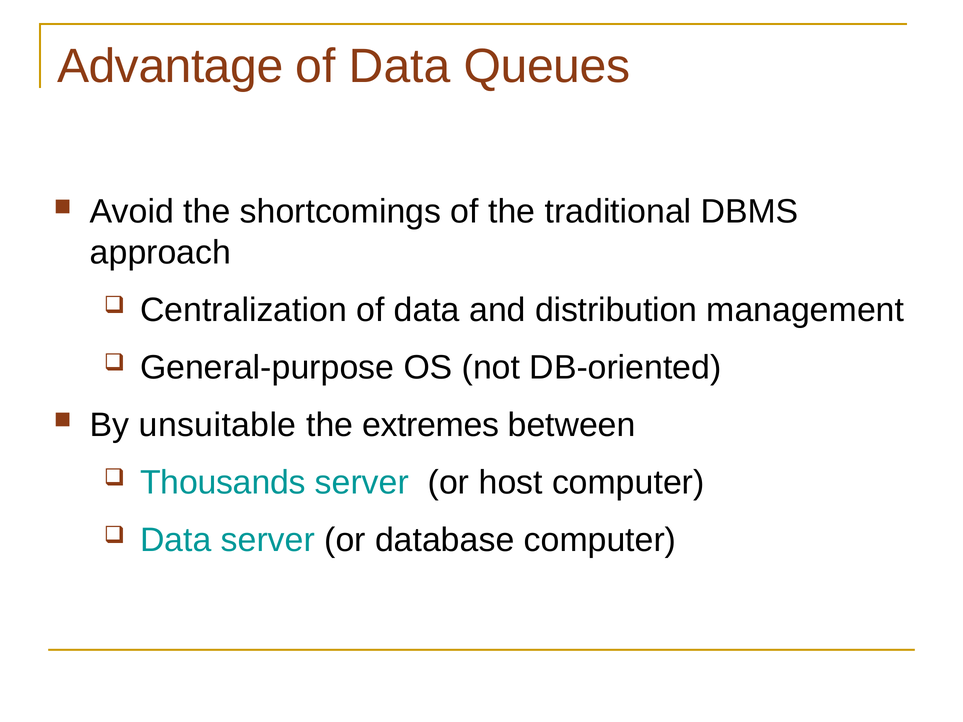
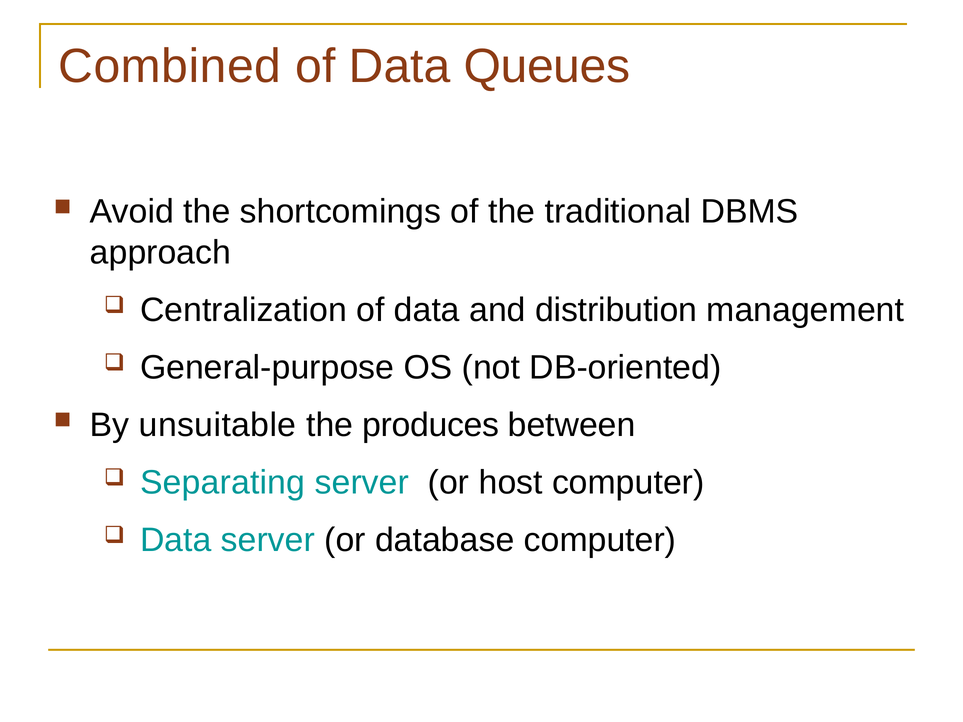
Advantage: Advantage -> Combined (170, 66)
extremes: extremes -> produces (431, 425)
Thousands: Thousands -> Separating (223, 483)
